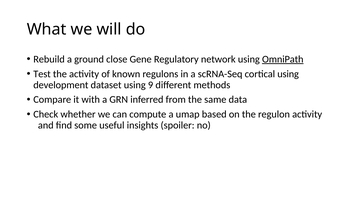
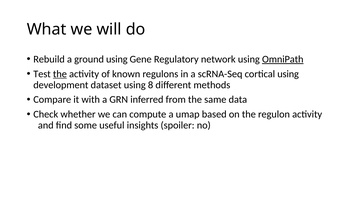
ground close: close -> using (117, 59)
the underline: none -> present (60, 74)
9: 9 -> 8 (151, 85)
